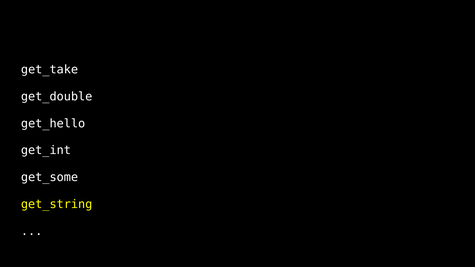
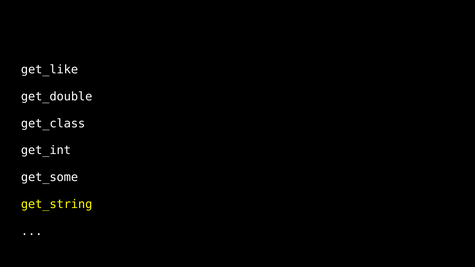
get_take: get_take -> get_like (50, 70)
get_hello: get_hello -> get_class (53, 124)
